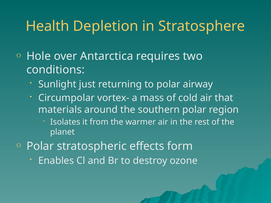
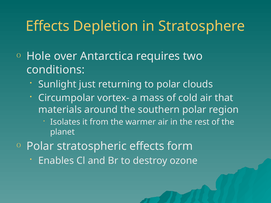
Health: Health -> Effects (48, 26)
airway: airway -> clouds (198, 84)
